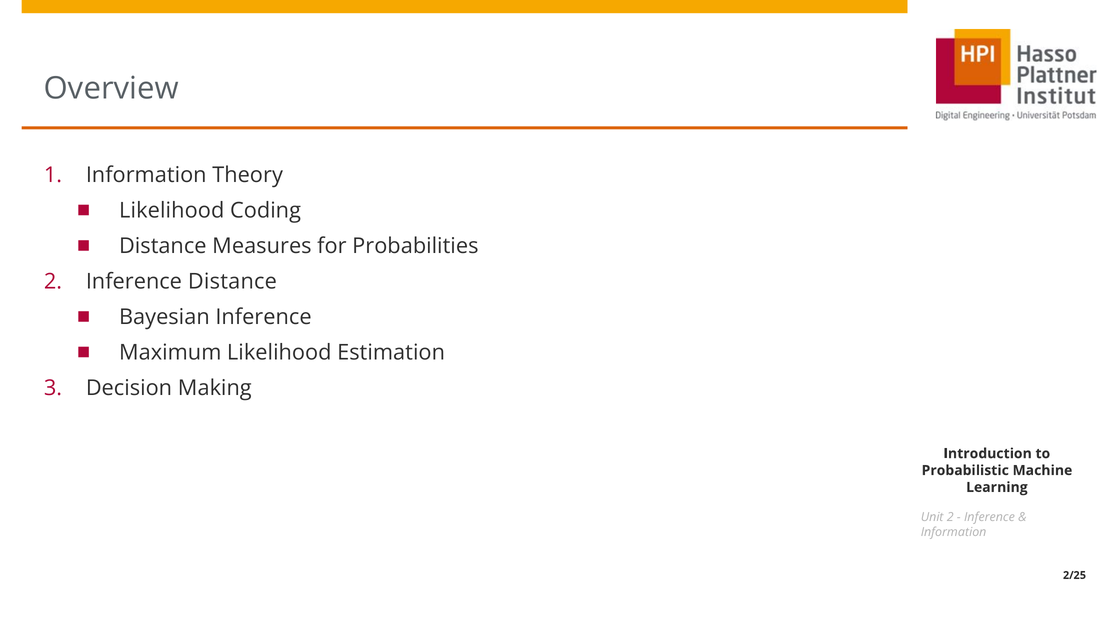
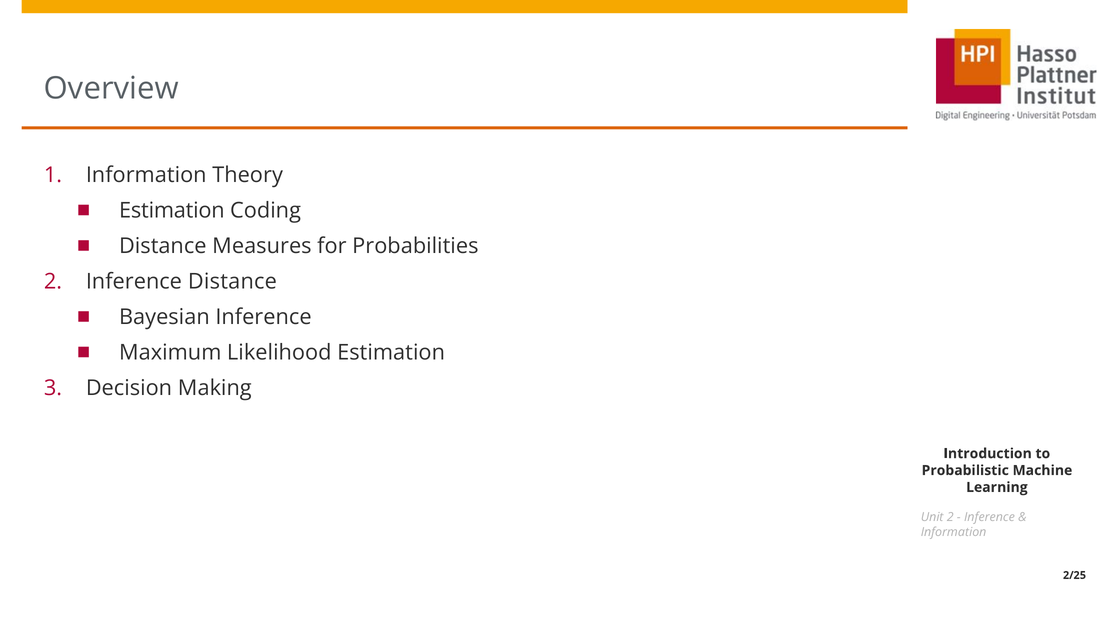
Likelihood: Likelihood -> Estimation (172, 211)
